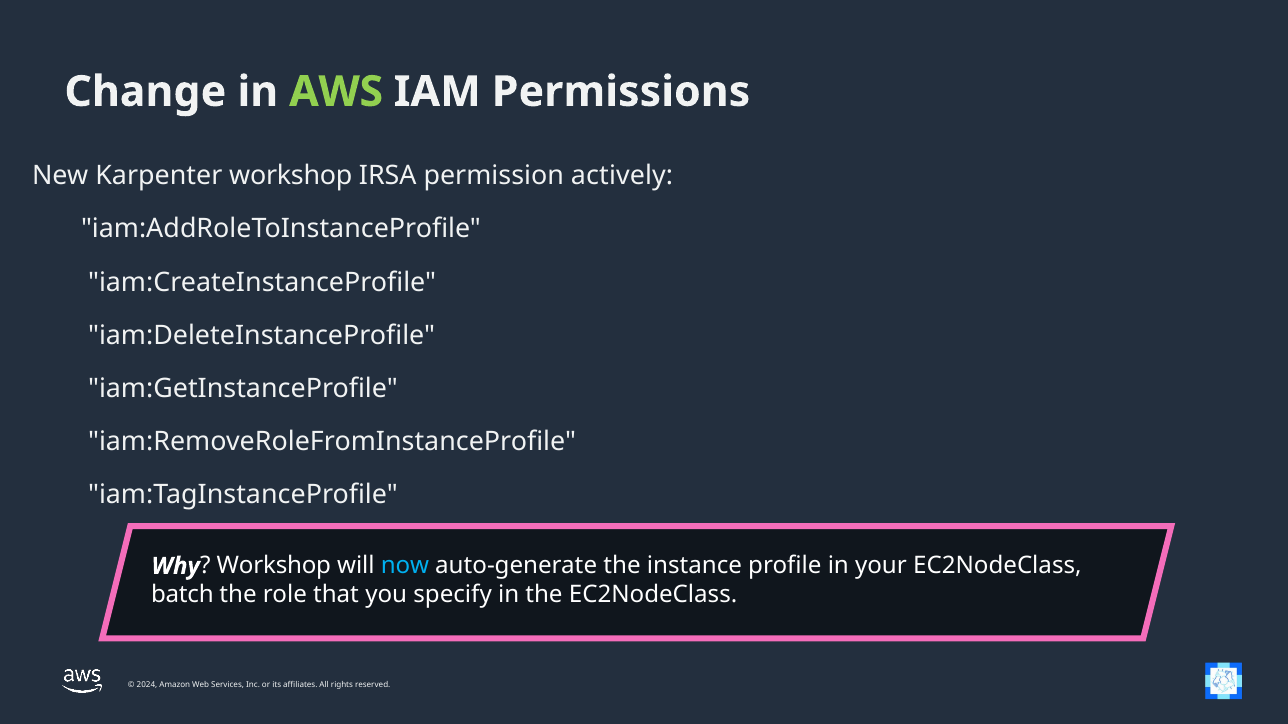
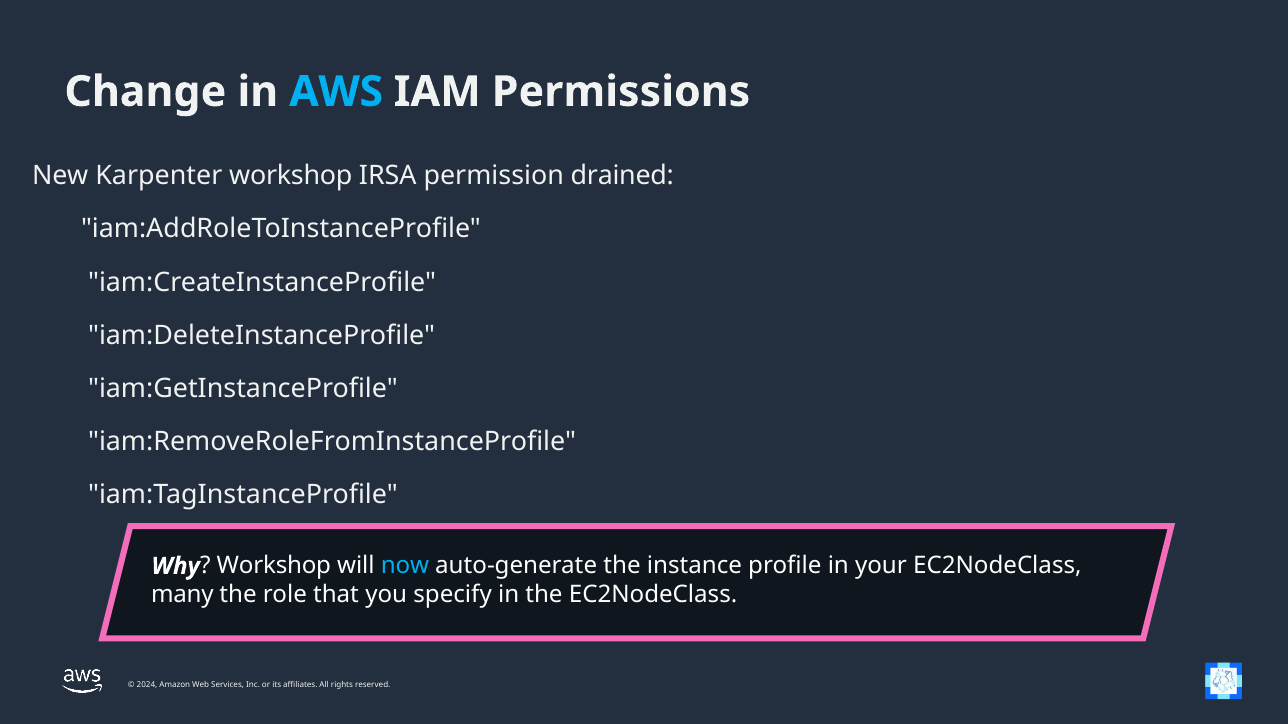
AWS colour: light green -> light blue (336, 92)
actively: actively -> drained (622, 176)
batch: batch -> many (182, 595)
